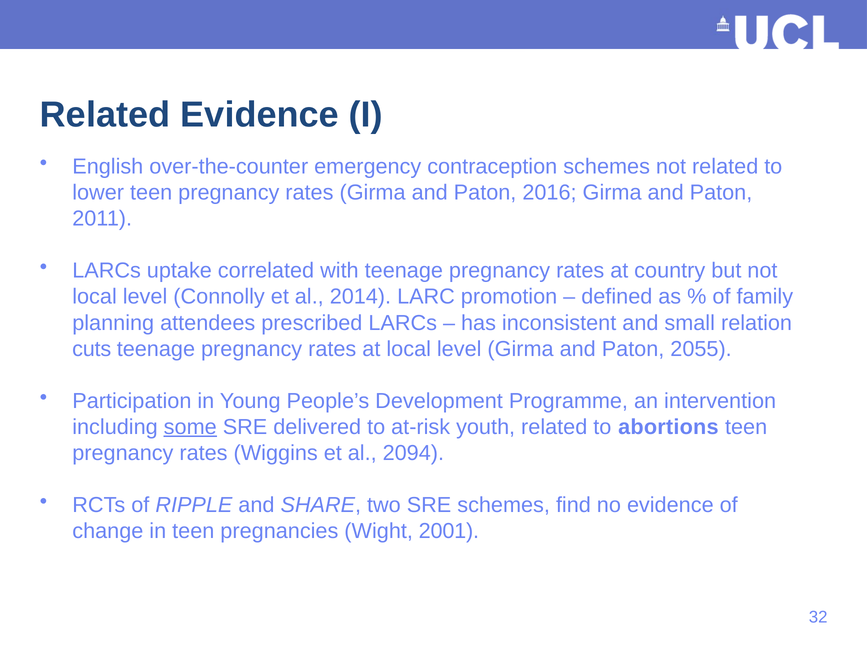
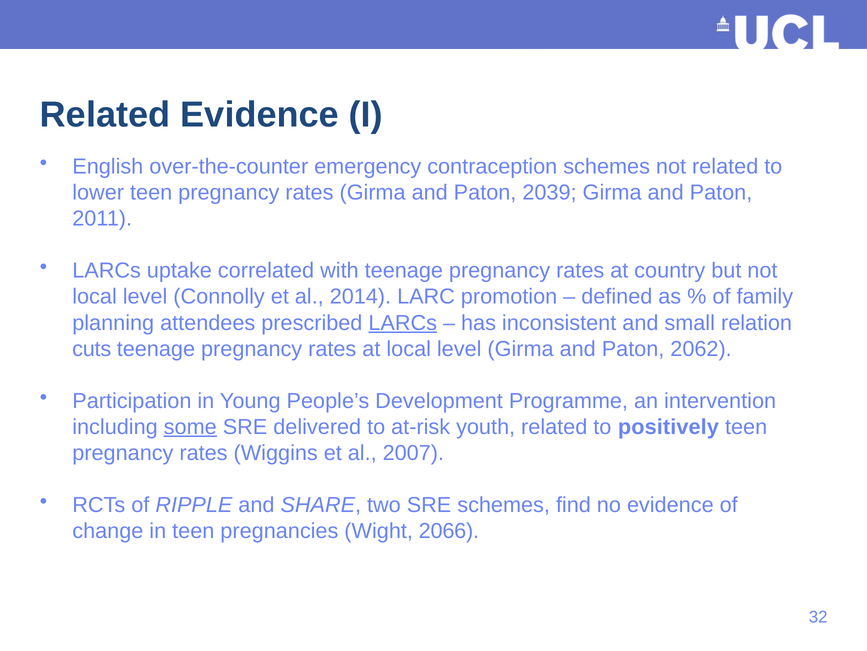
2016: 2016 -> 2039 (549, 192)
LARCs underline: none -> present (403, 322)
2055: 2055 -> 2062 (701, 348)
abortions: abortions -> positively (668, 427)
2094: 2094 -> 2007 (413, 453)
2001: 2001 -> 2066 (449, 531)
